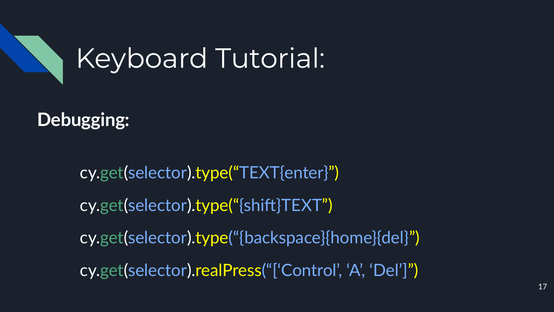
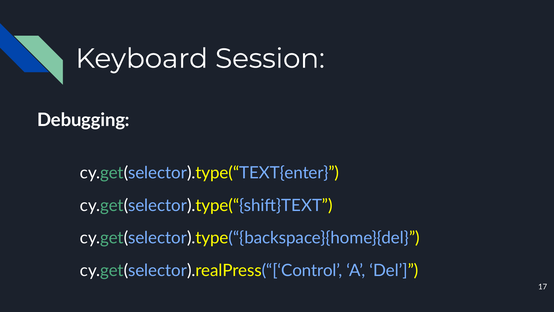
Tutorial: Tutorial -> Session (270, 59)
